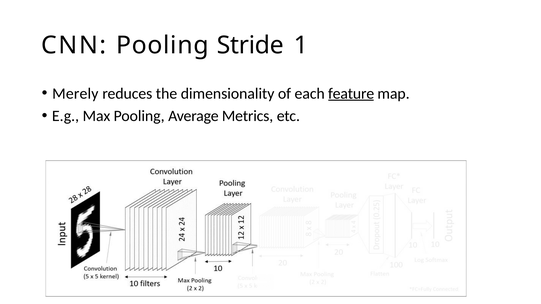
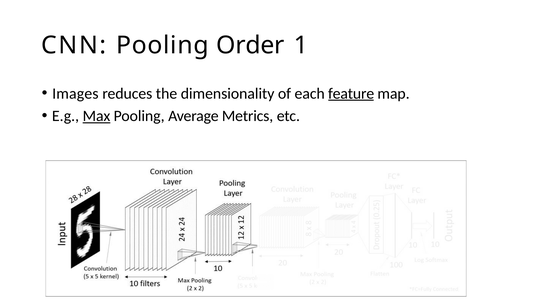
Stride: Stride -> Order (250, 45)
Merely: Merely -> Images (75, 94)
Max underline: none -> present (96, 116)
